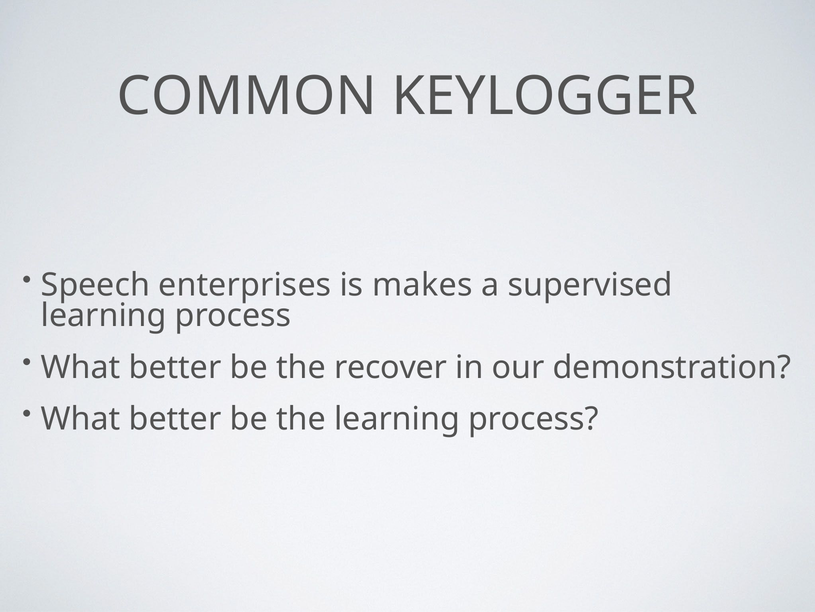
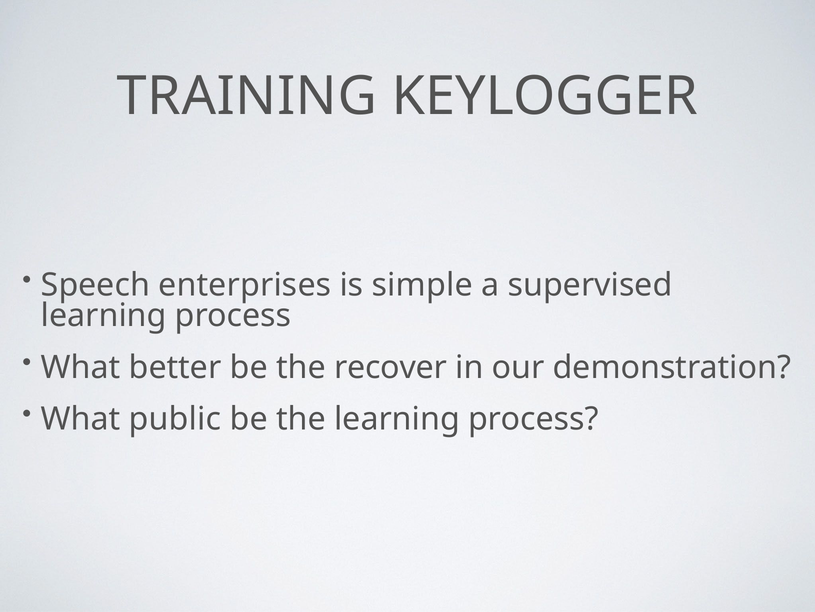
COMMON: COMMON -> TRAINING (247, 96)
makes: makes -> simple (422, 285)
better: better -> public (175, 419)
